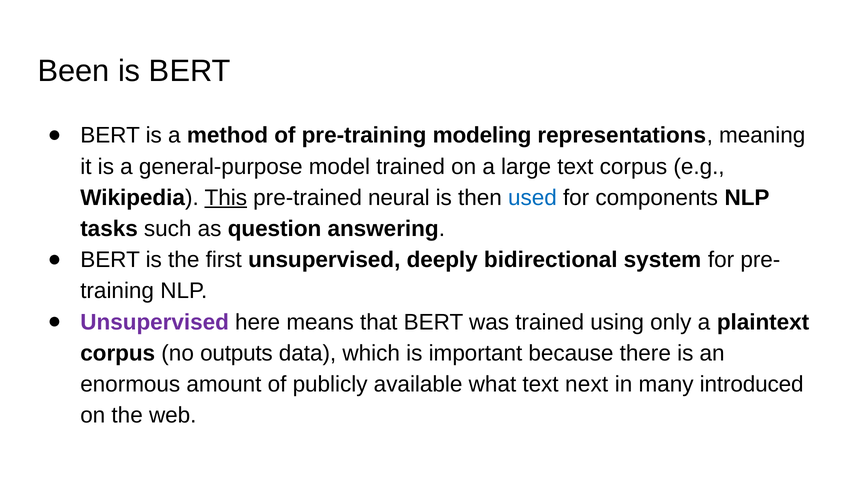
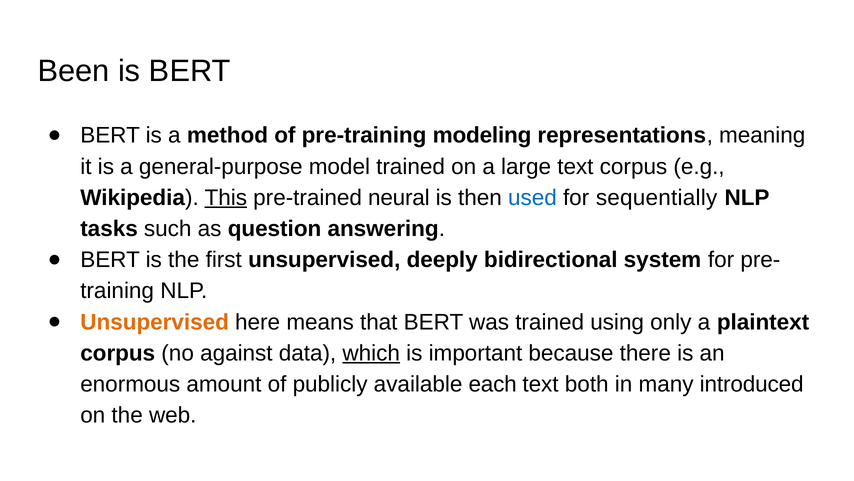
components: components -> sequentially (657, 197)
Unsupervised colour: purple -> orange (155, 322)
outputs: outputs -> against (236, 353)
which underline: none -> present (371, 353)
what: what -> each (493, 384)
next: next -> both (587, 384)
